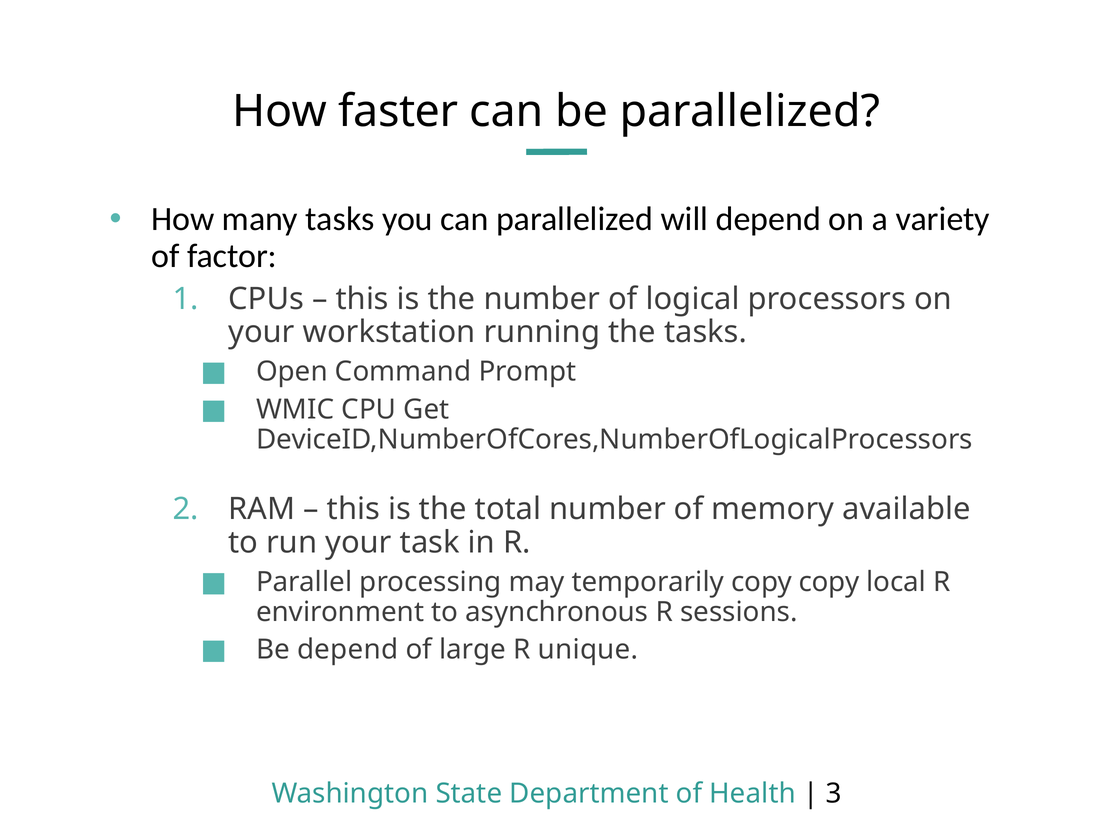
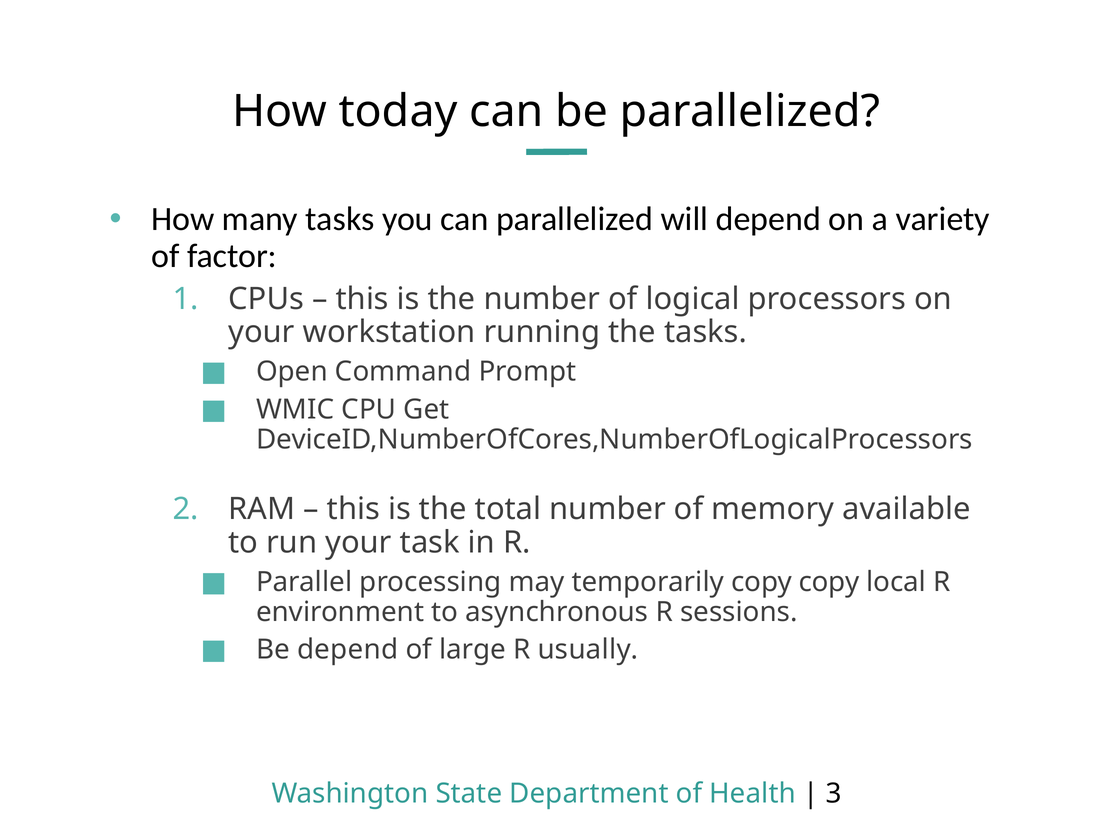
faster: faster -> today (398, 111)
unique: unique -> usually (588, 650)
